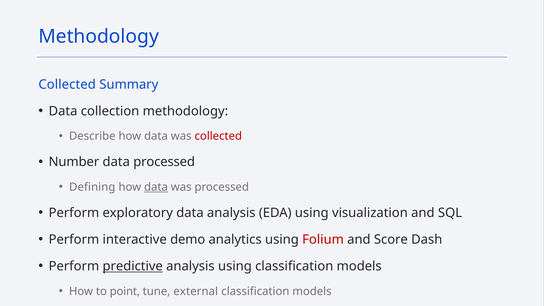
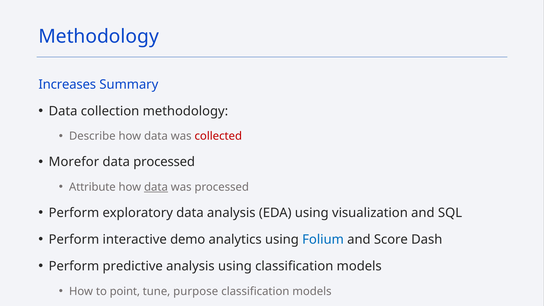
Collected: Collected -> Increases (67, 84)
Number: Number -> Morefor (74, 162)
Defining: Defining -> Attribute (92, 187)
Folium colour: red -> blue (323, 240)
predictive underline: present -> none (133, 266)
external: external -> purpose (196, 291)
